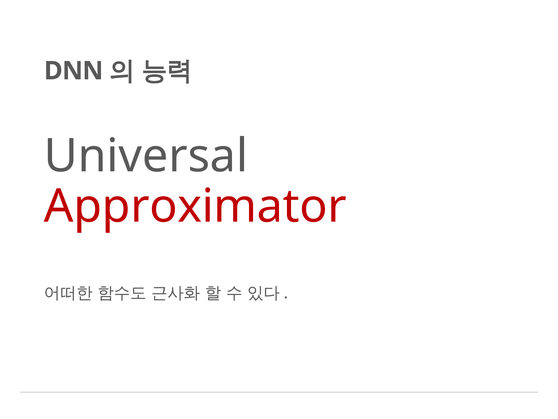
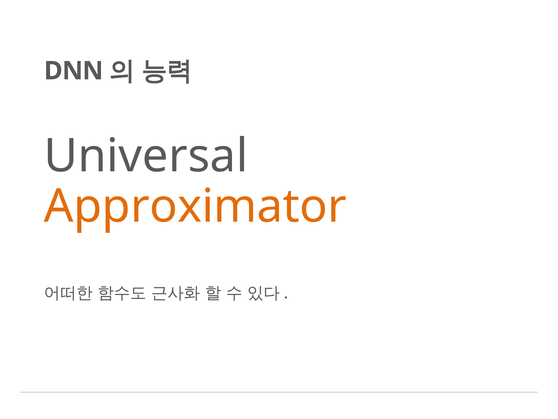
Approximator colour: red -> orange (195, 206)
